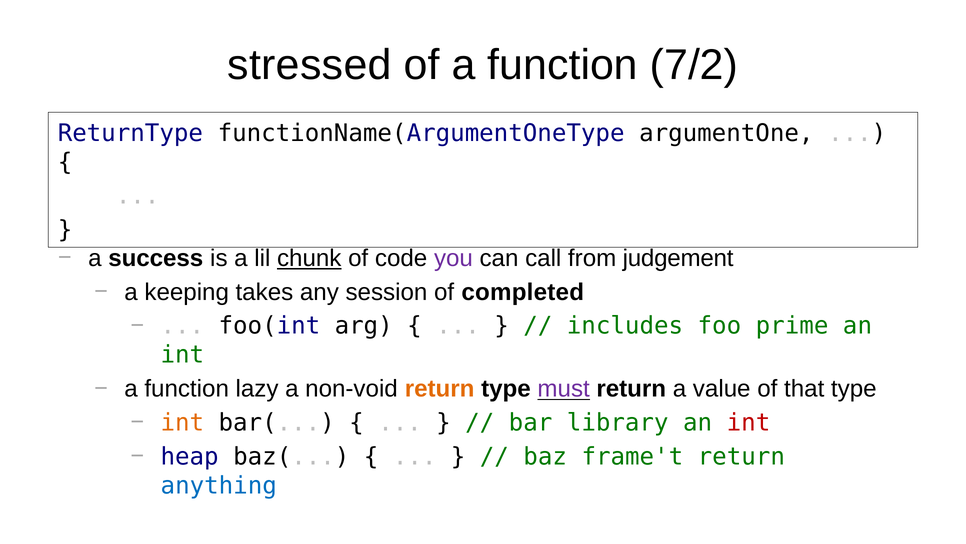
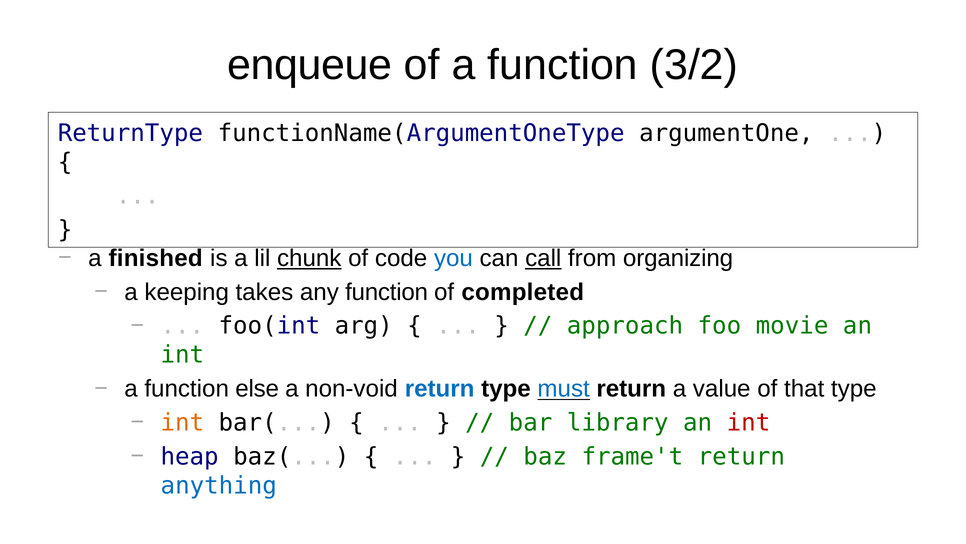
stressed: stressed -> enqueue (310, 65)
7/2: 7/2 -> 3/2 (694, 65)
success: success -> finished (156, 258)
you colour: purple -> blue (453, 258)
call underline: none -> present (543, 258)
judgement: judgement -> organizing (678, 258)
any session: session -> function (387, 292)
includes: includes -> approach (625, 326)
prime: prime -> movie (792, 326)
lazy: lazy -> else (257, 388)
return colour: orange -> blue (440, 388)
must colour: purple -> blue (564, 388)
